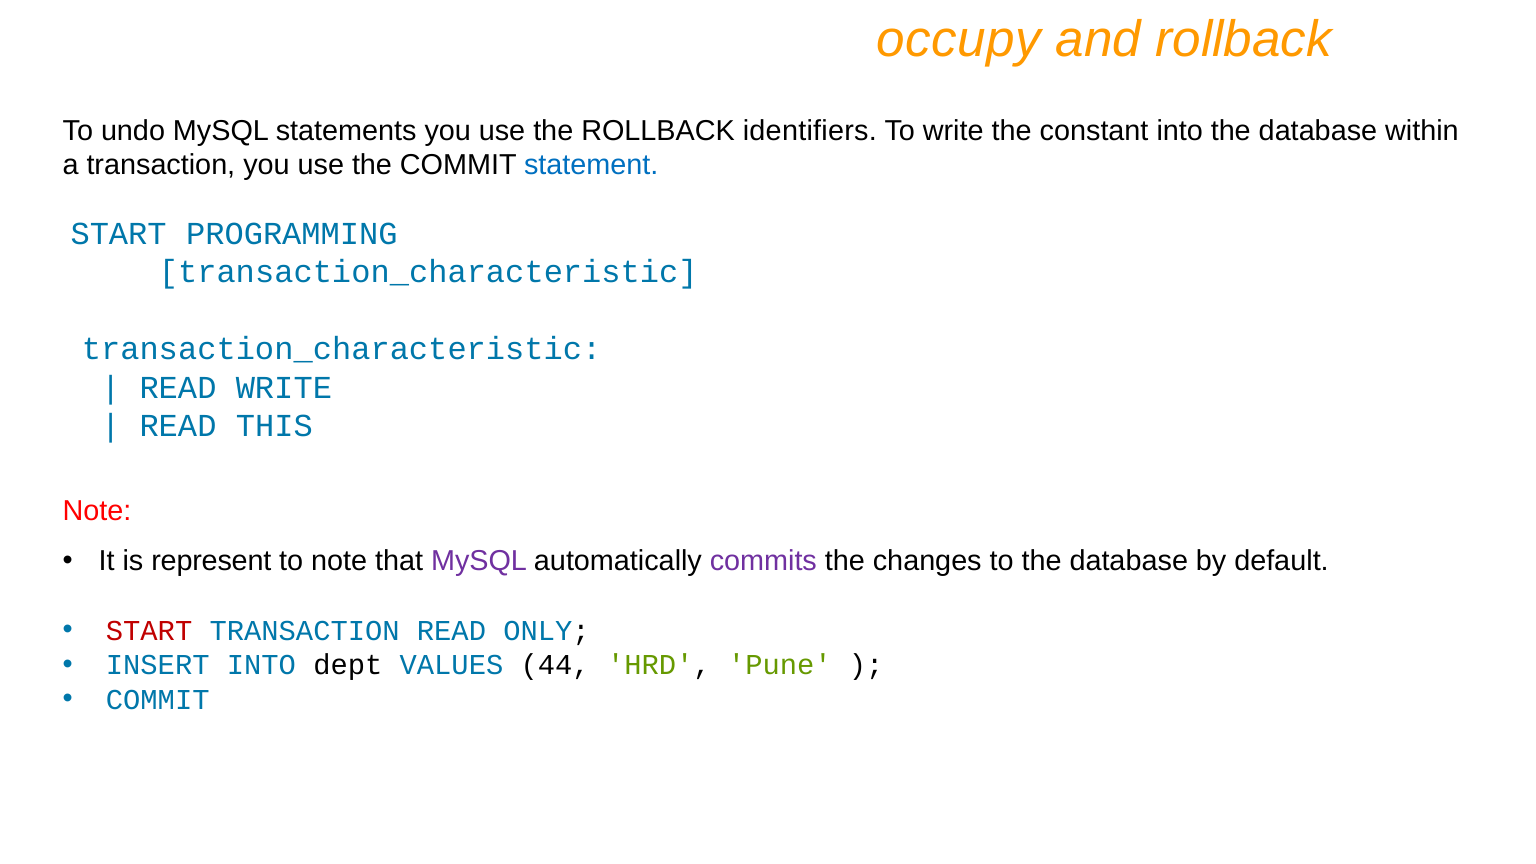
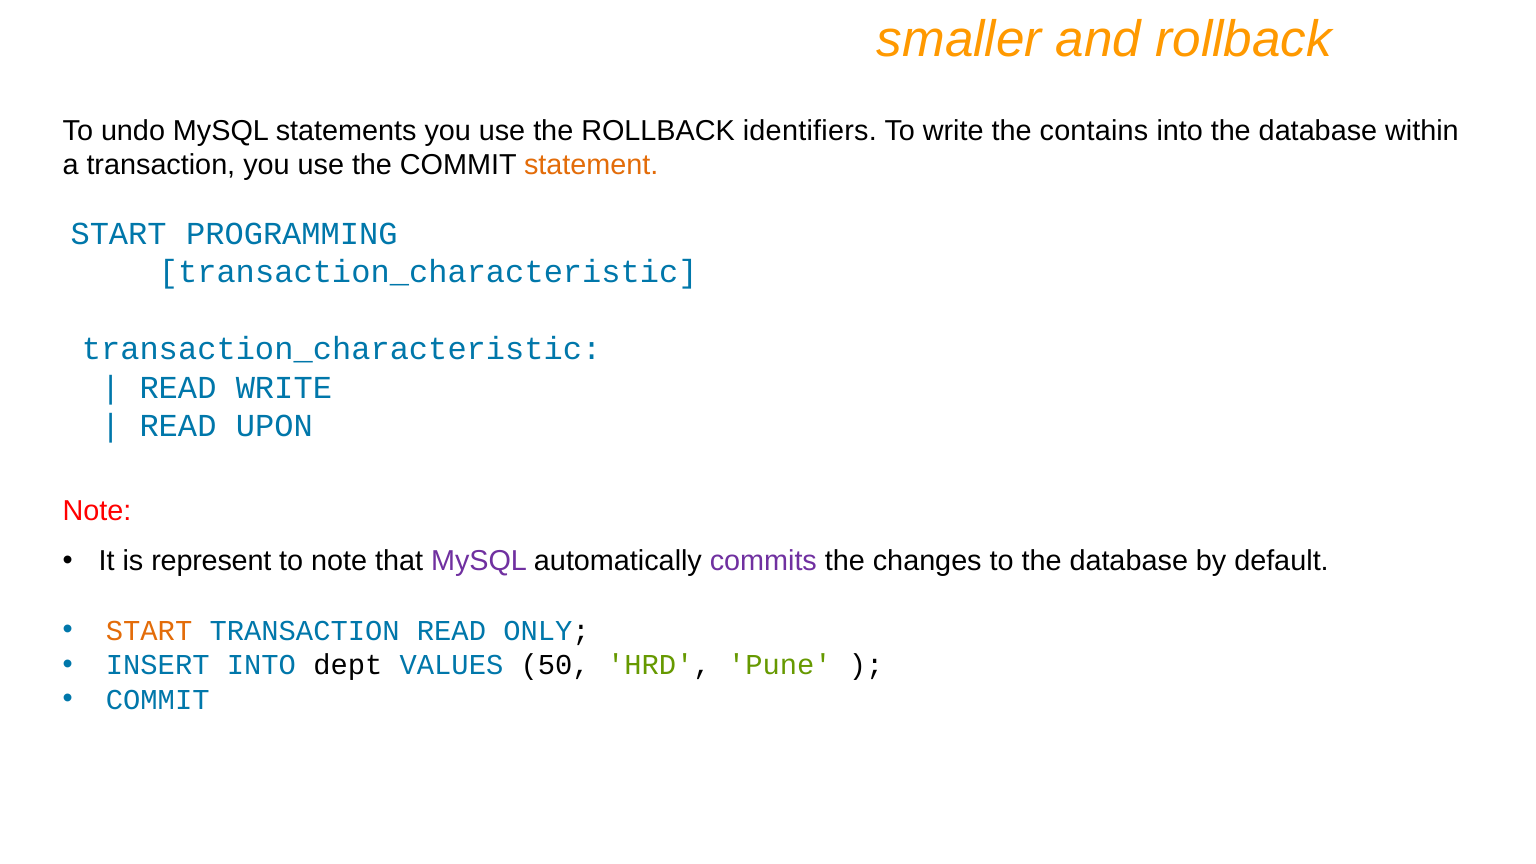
occupy: occupy -> smaller (959, 40)
constant: constant -> contains (1094, 131)
statement colour: blue -> orange (591, 165)
THIS: THIS -> UPON (274, 426)
START colour: red -> orange (149, 631)
44: 44 -> 50 (555, 665)
